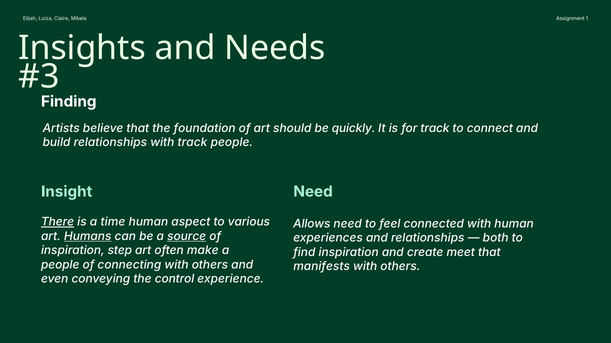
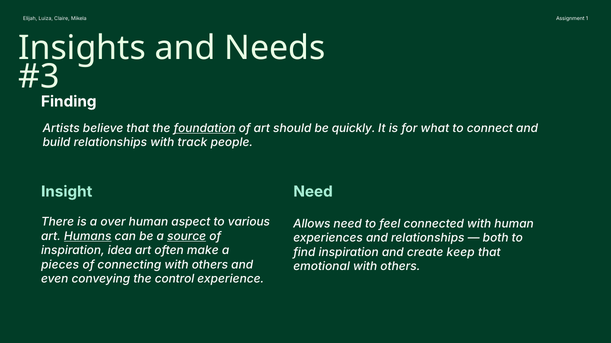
foundation underline: none -> present (205, 128)
for track: track -> what (435, 128)
There underline: present -> none (58, 222)
time: time -> over (113, 222)
step: step -> idea (120, 251)
meet: meet -> keep (461, 253)
people: people -> pieces (60, 265)
manifests: manifests -> emotional (322, 267)
